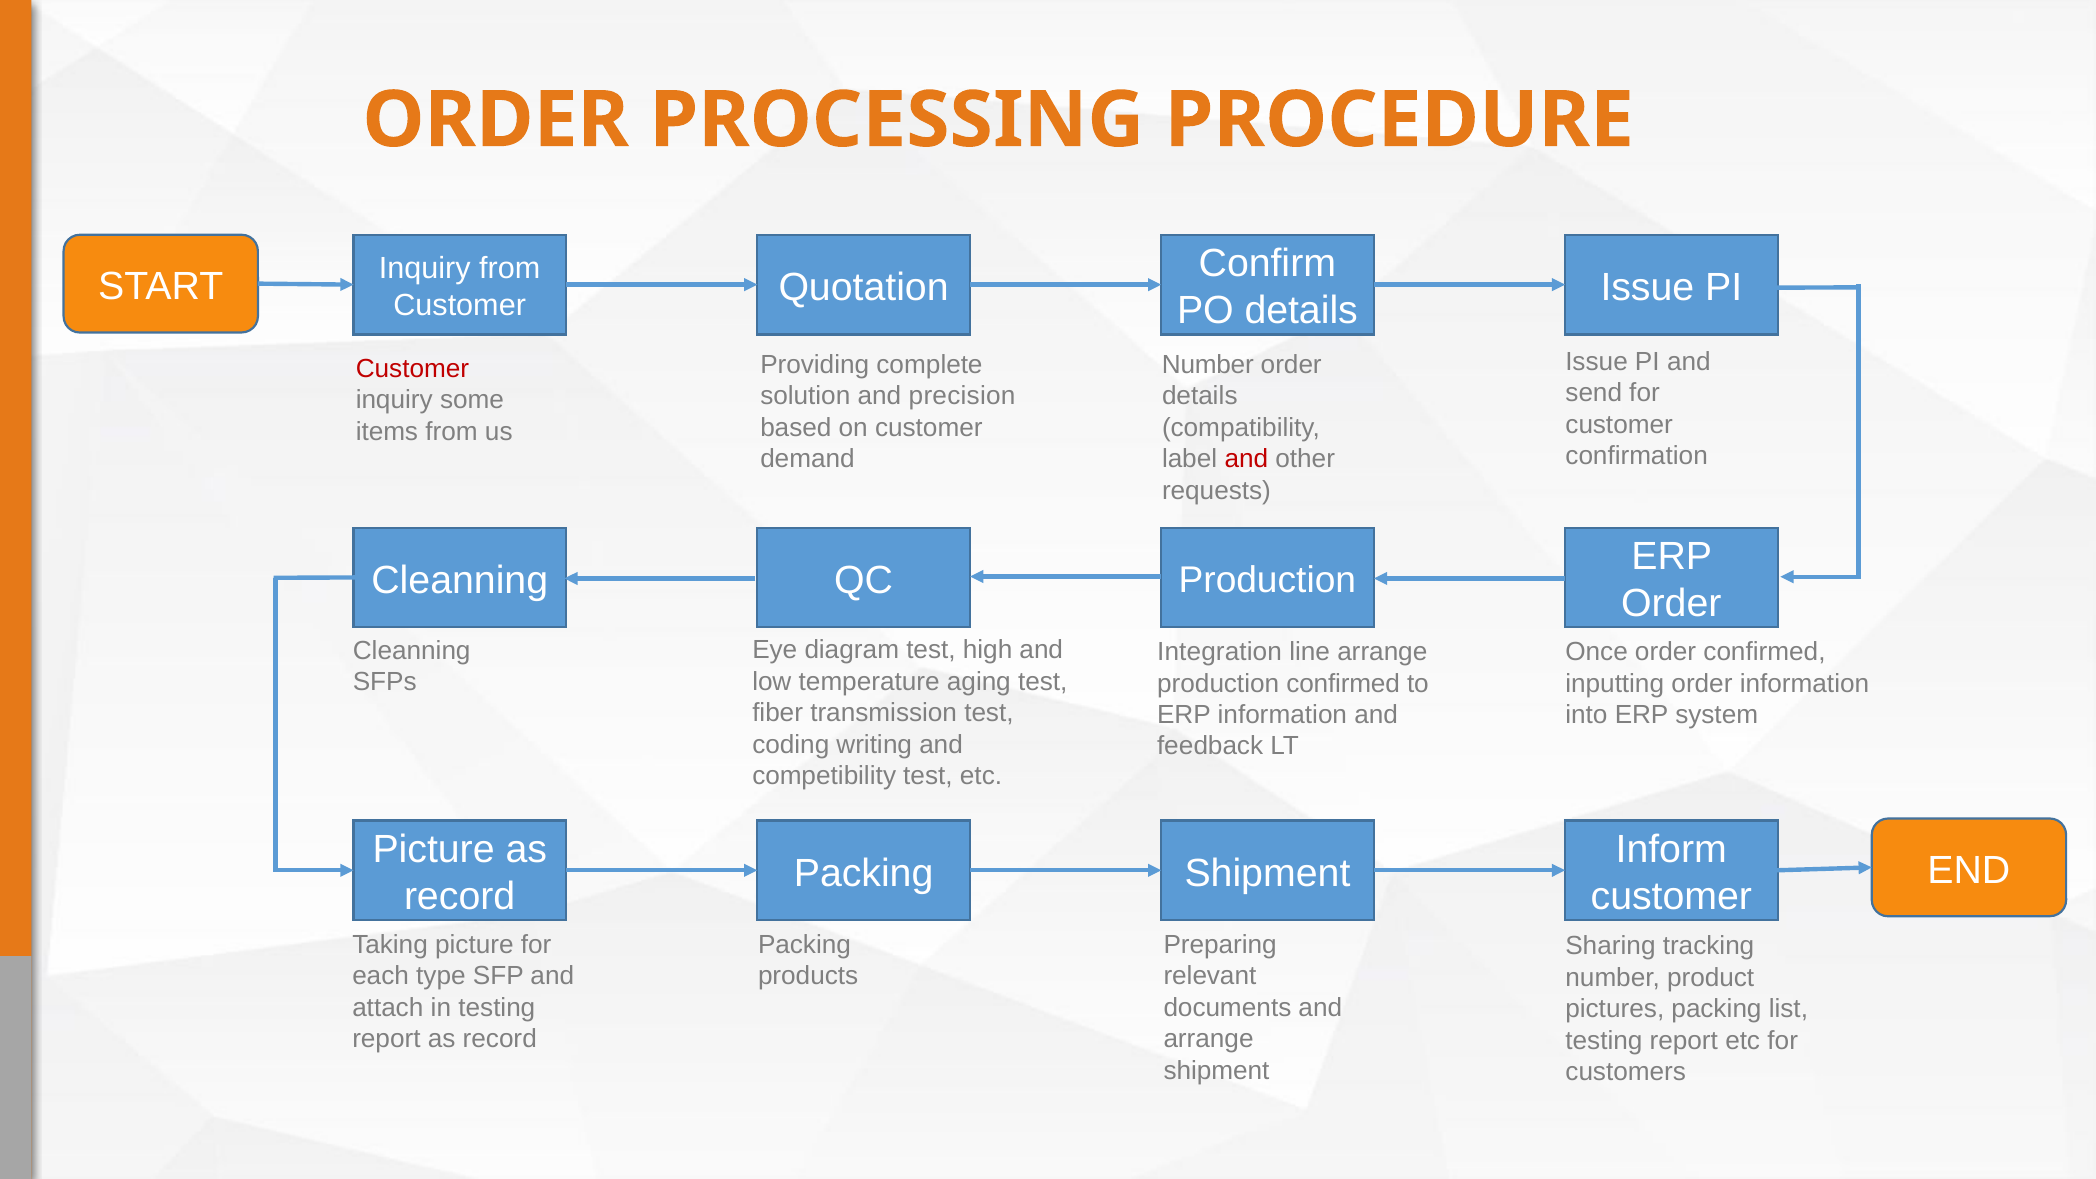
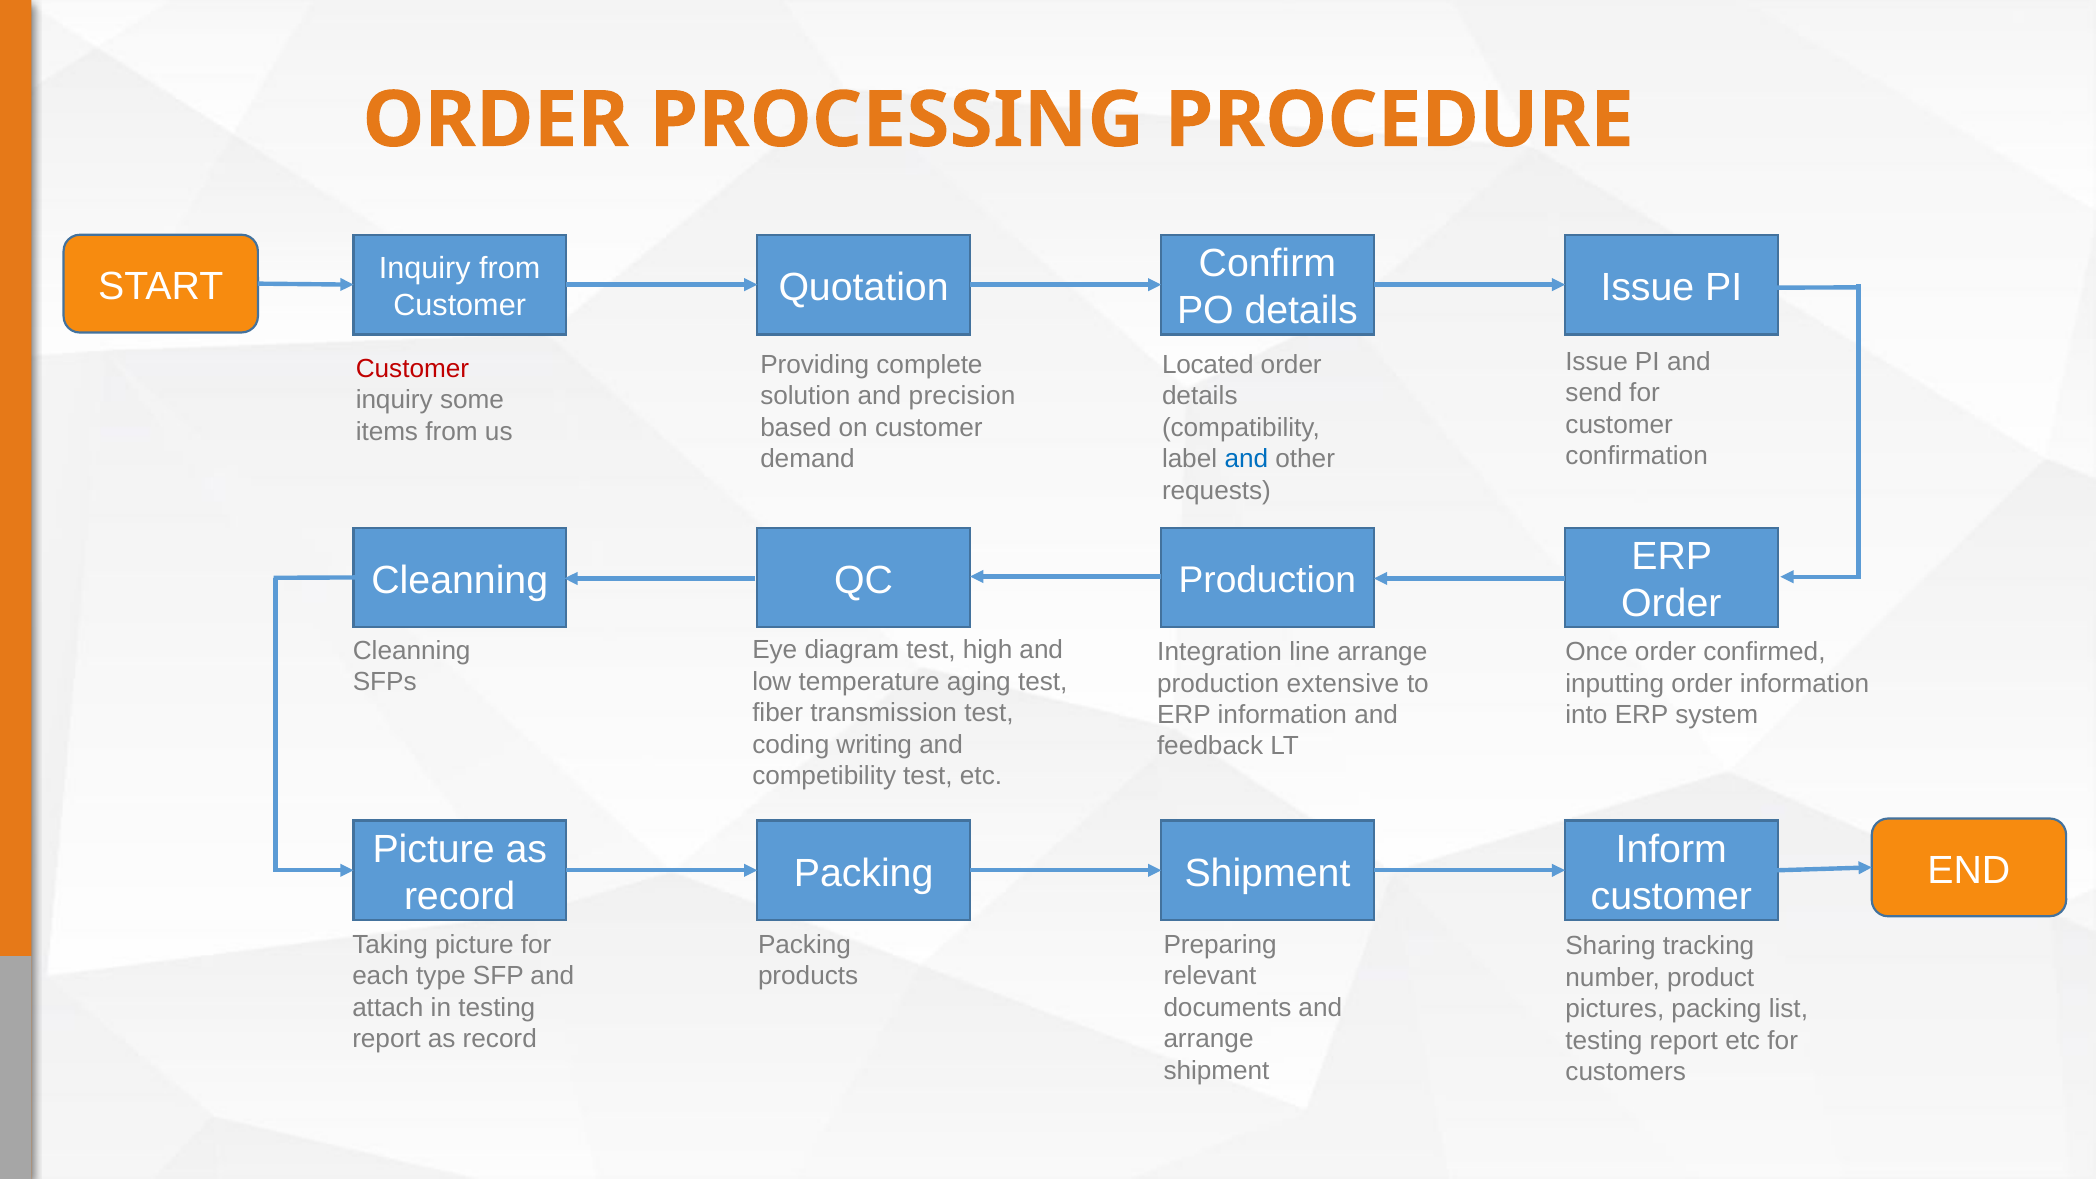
Number: Number -> Located (1208, 365)
and colour: red -> blue (1246, 459)
production confirmed: confirmed -> extensive (1343, 683)
